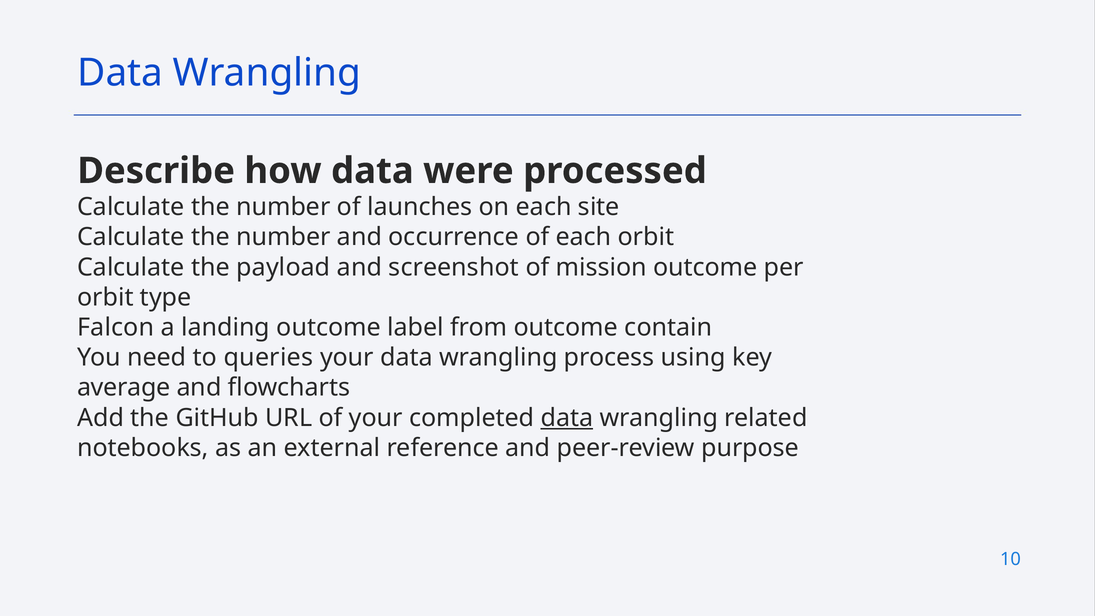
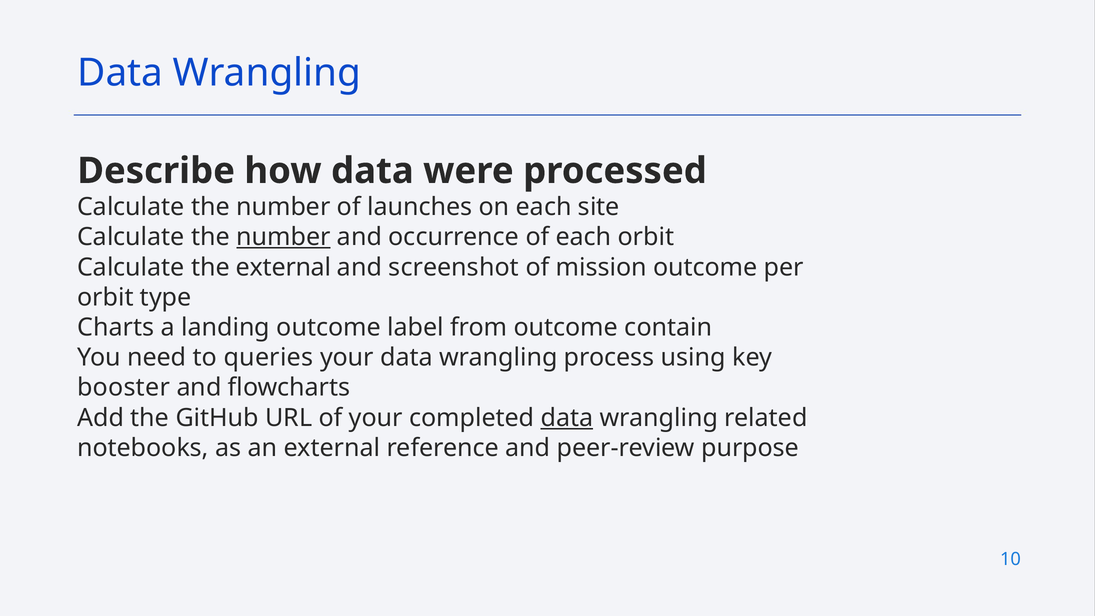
number underline: none -> present (283, 237)
the payload: payload -> external (284, 267)
Falcon: Falcon -> Charts (116, 327)
average: average -> booster (124, 388)
